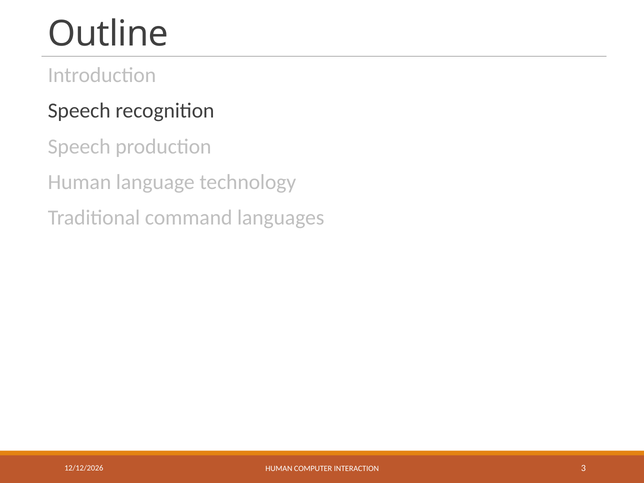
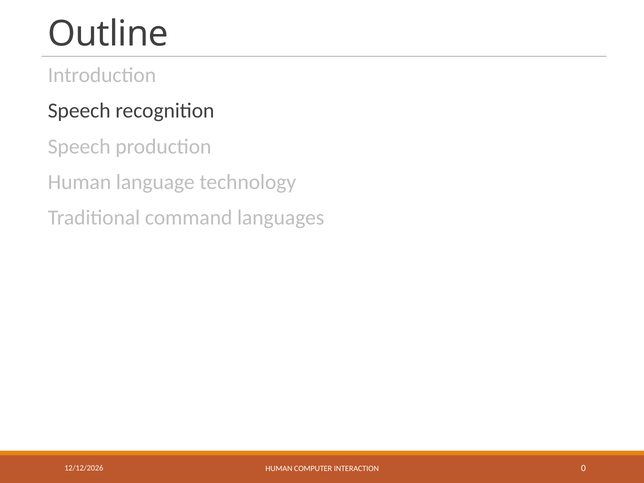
3: 3 -> 0 (583, 468)
